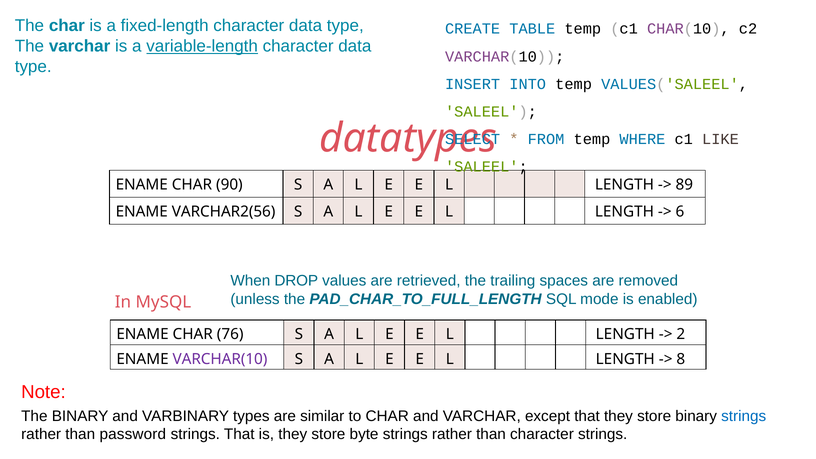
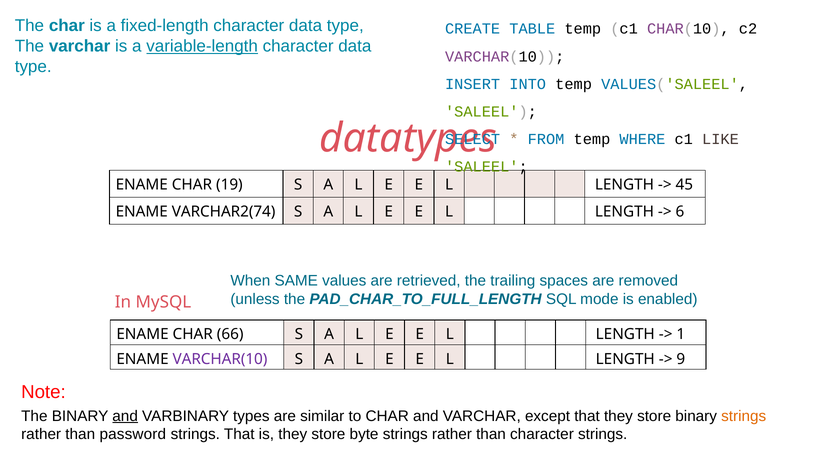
90: 90 -> 19 (229, 185)
89: 89 -> 45 (684, 185)
VARCHAR2(56: VARCHAR2(56 -> VARCHAR2(74 (224, 212)
DROP: DROP -> SAME (296, 281)
76: 76 -> 66 (230, 334)
2: 2 -> 1 (681, 334)
8: 8 -> 9 (681, 359)
and underline: none -> present (125, 416)
strings colour: blue -> orange (744, 416)
